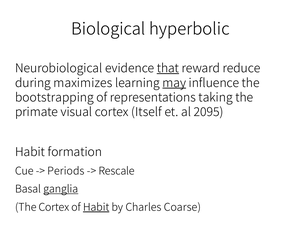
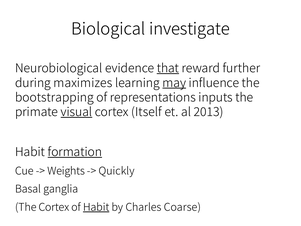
hyperbolic: hyperbolic -> investigate (189, 29)
reduce: reduce -> further (241, 68)
taking: taking -> inputs (216, 97)
visual underline: none -> present (76, 112)
2095: 2095 -> 2013 (209, 112)
formation underline: none -> present (75, 152)
Periods: Periods -> Weights (66, 171)
Rescale: Rescale -> Quickly (117, 171)
ganglia underline: present -> none (61, 189)
